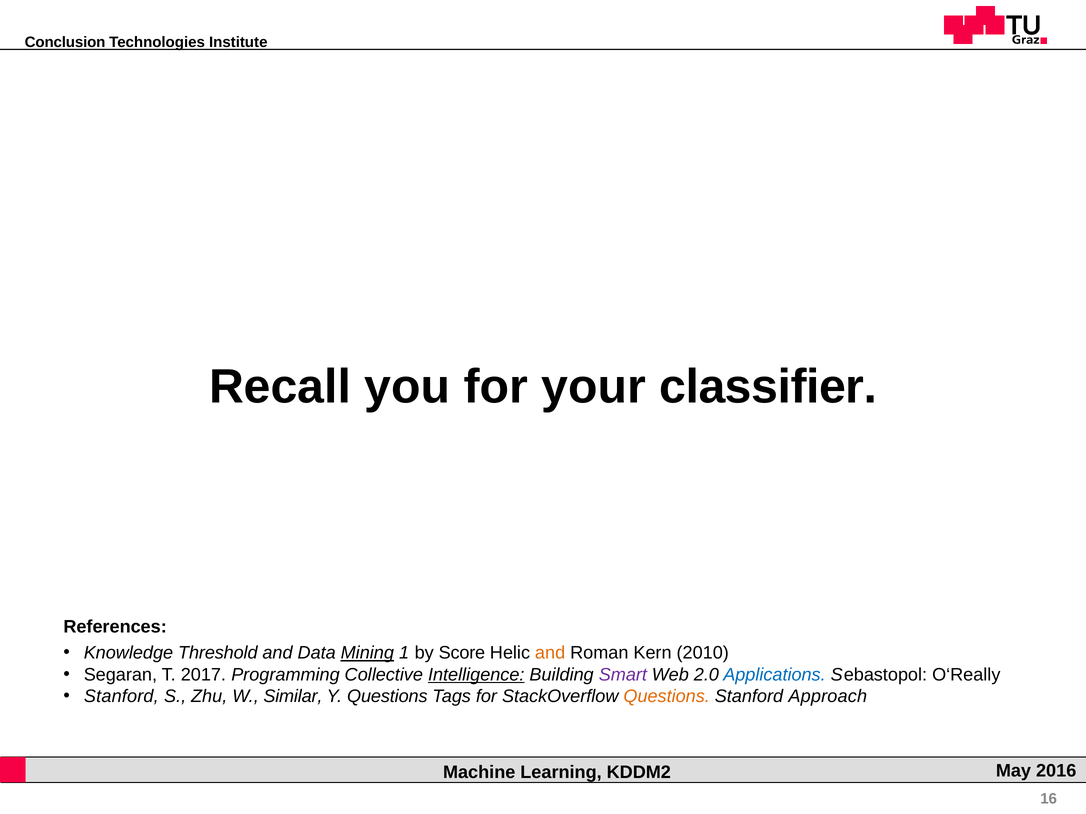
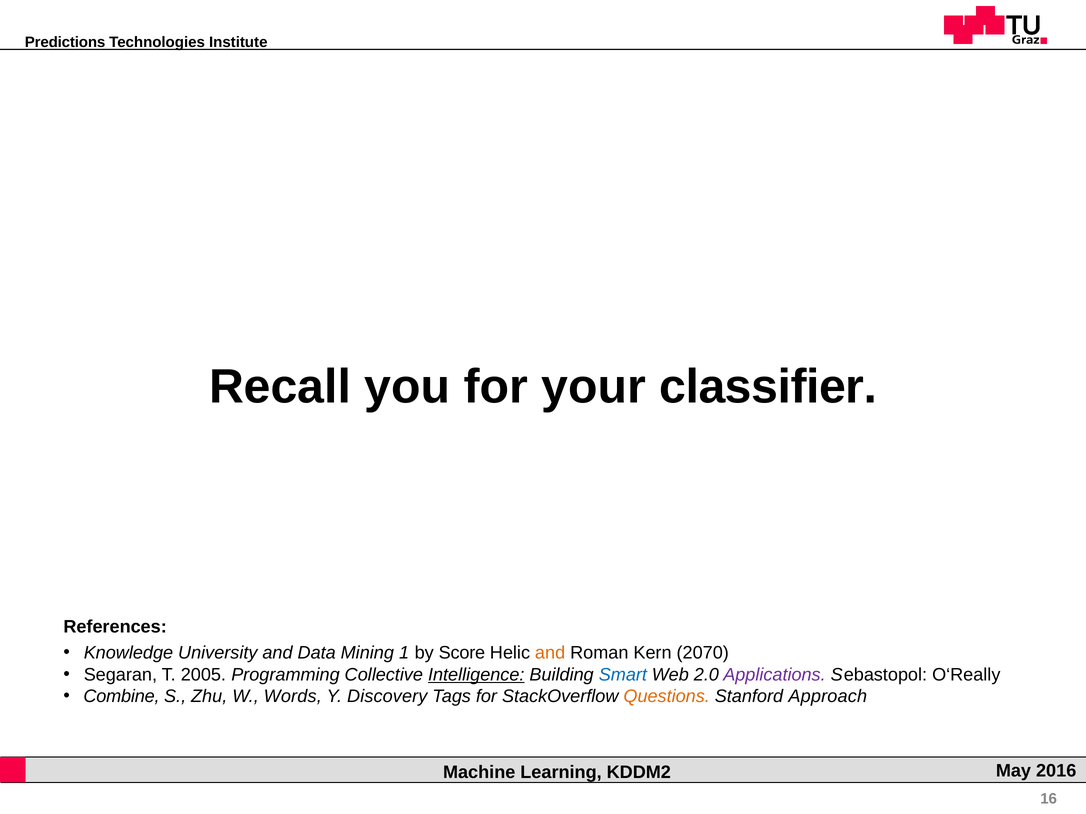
Conclusion: Conclusion -> Predictions (65, 42)
Threshold: Threshold -> University (218, 653)
Mining underline: present -> none (367, 653)
2010: 2010 -> 2070 (703, 653)
2017: 2017 -> 2005 (203, 675)
Smart colour: purple -> blue (623, 675)
Applications colour: blue -> purple (774, 675)
Stanford: Stanford -> Combine (122, 697)
Similar: Similar -> Words (293, 697)
Y Questions: Questions -> Discovery (387, 697)
